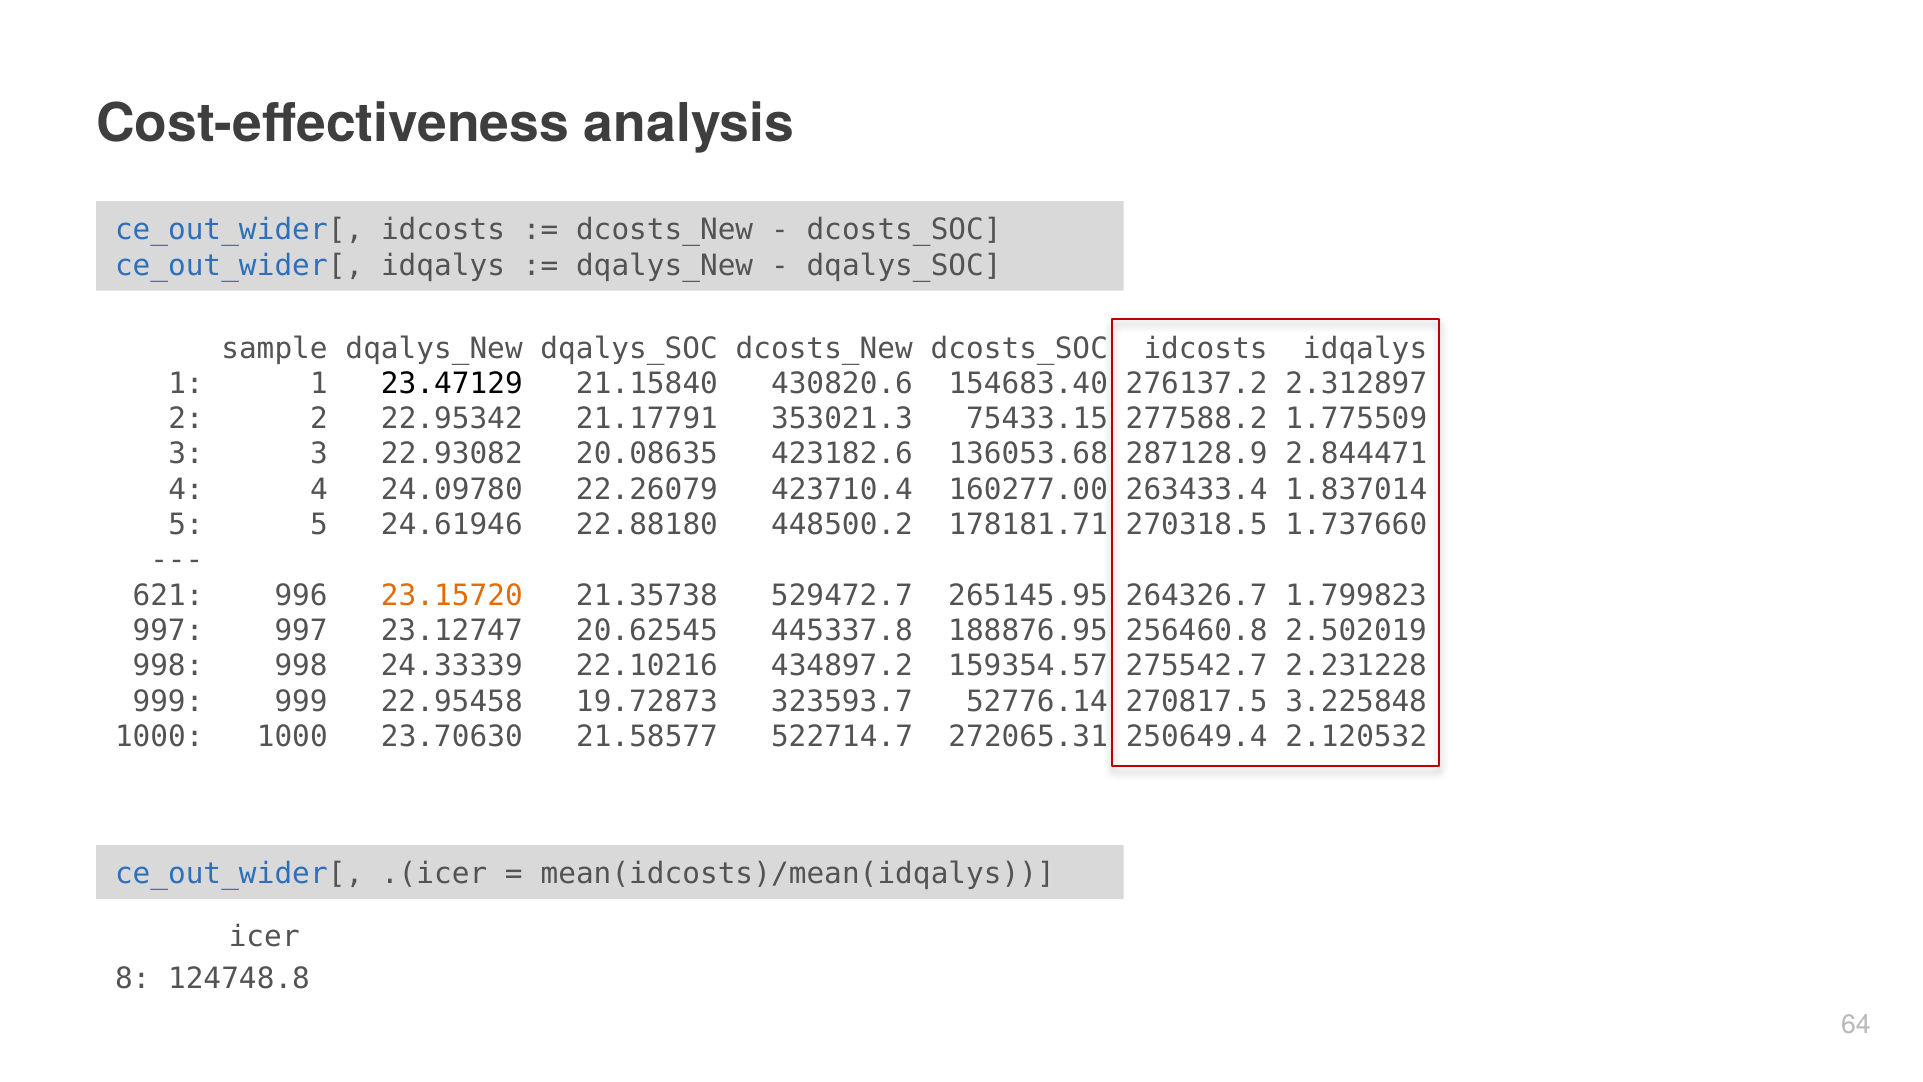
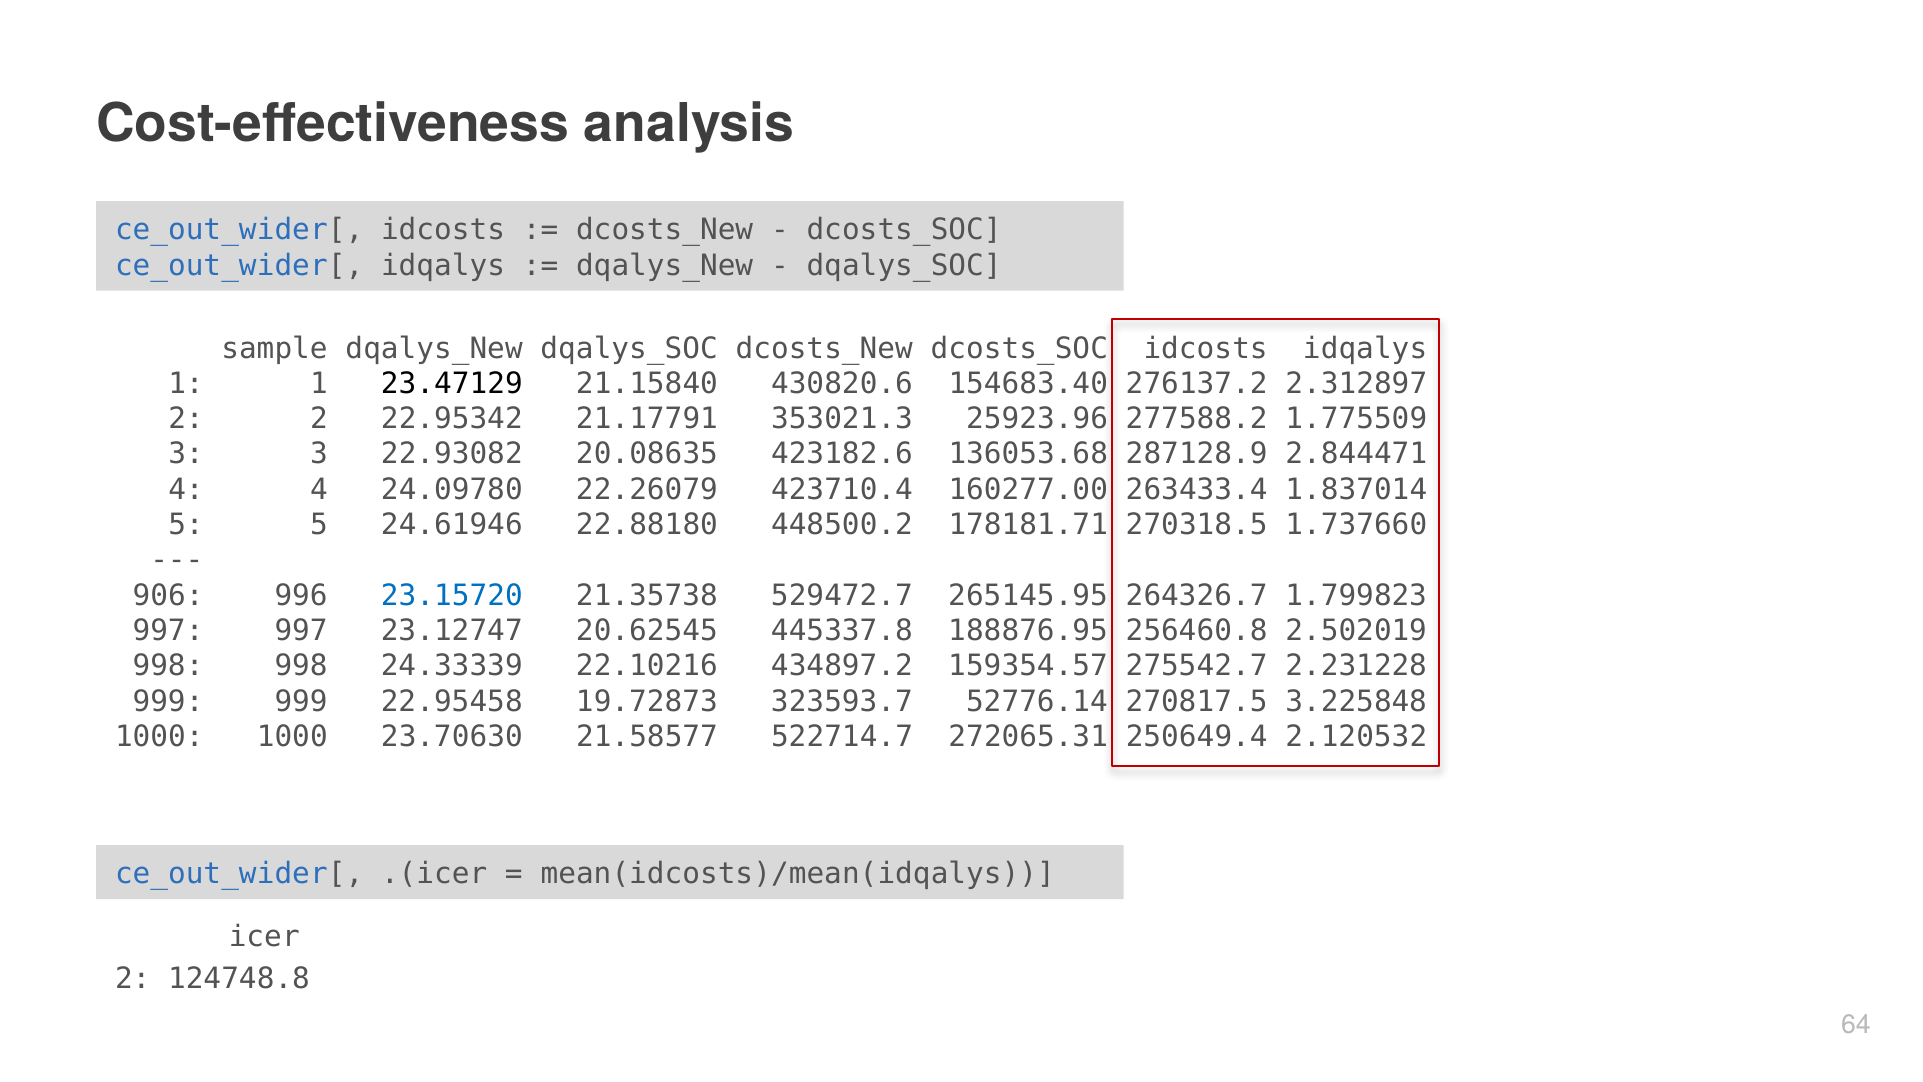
75433.15: 75433.15 -> 25923.96 (1037, 419)
621: 621 -> 906 (168, 595)
23.15720 colour: orange -> blue (452, 595)
8: 8 -> 2 (133, 978)
